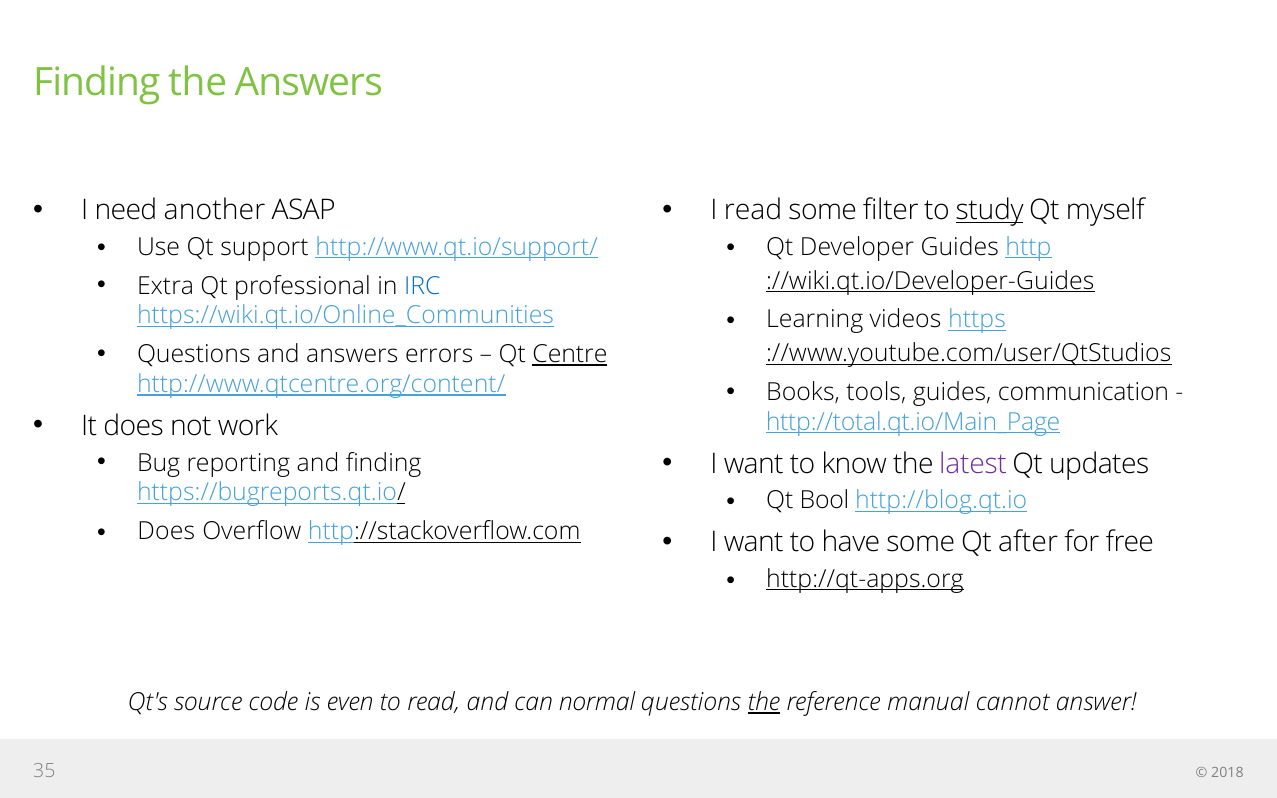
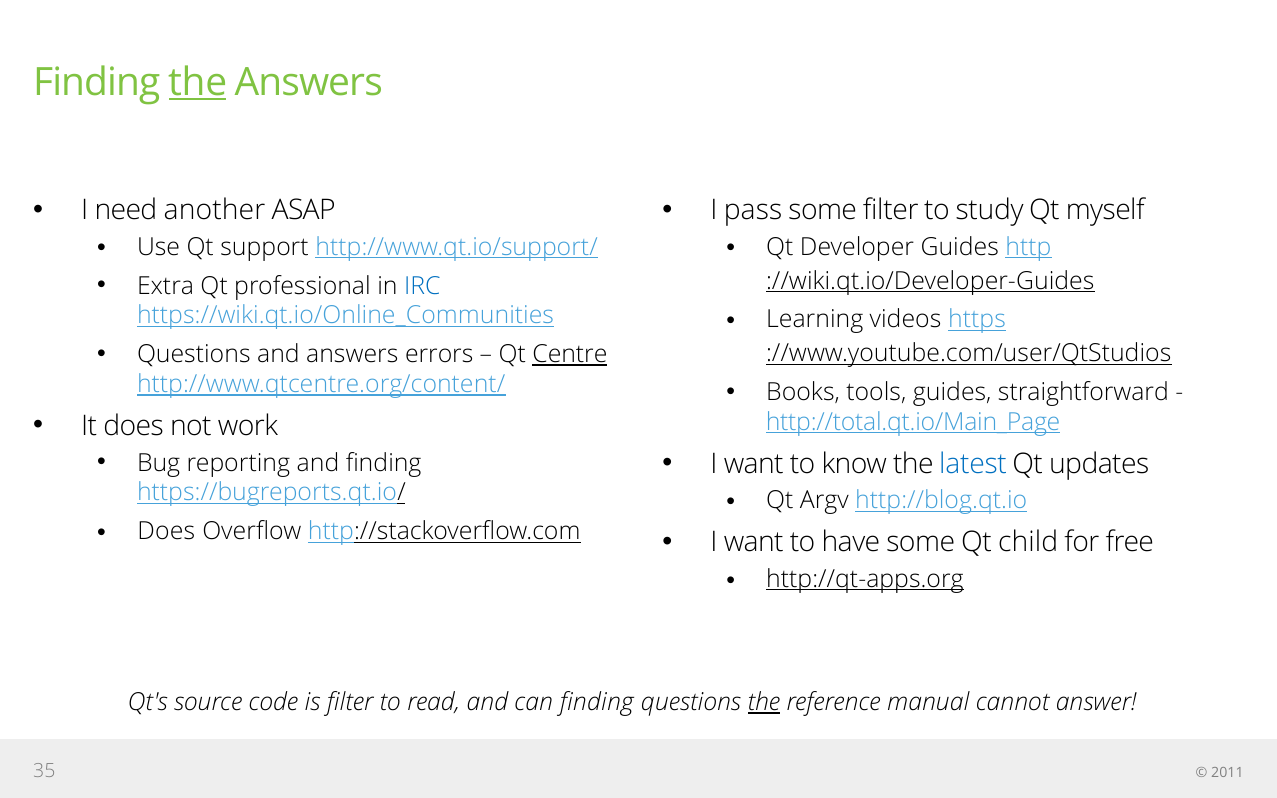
the underline: none -> present (198, 82)
I read: read -> pass (753, 210)
study underline: present -> none (990, 210)
communication: communication -> straightforward (1083, 392)
latest colour: purple -> blue (973, 464)
Bool: Bool -> Argv (824, 501)
after: after -> child (1028, 543)
is even: even -> filter (350, 702)
can normal: normal -> finding (597, 702)
2018: 2018 -> 2011 (1227, 773)
